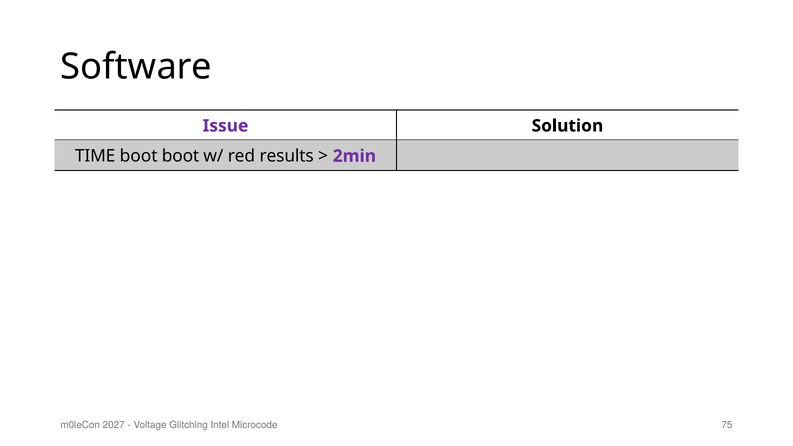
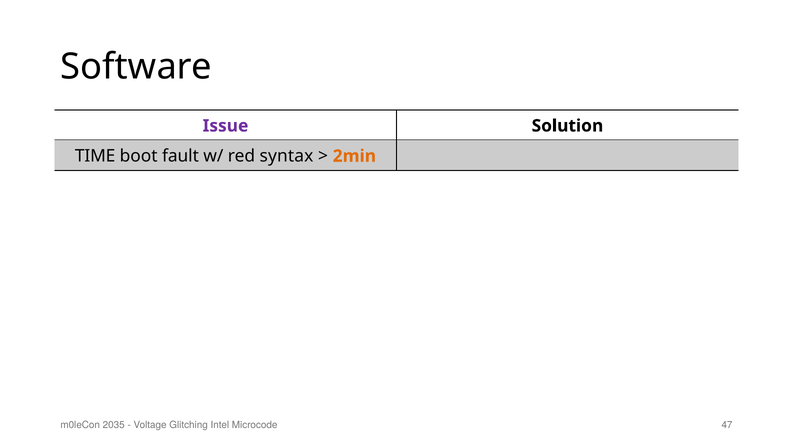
boot boot: boot -> fault (180, 156)
results: results -> syntax (287, 156)
2min colour: purple -> orange (354, 156)
2027: 2027 -> 2035 (114, 425)
75: 75 -> 47 (727, 425)
